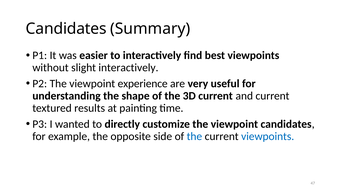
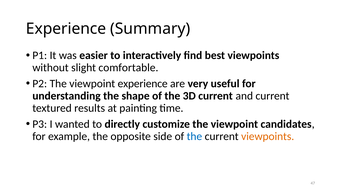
Candidates: Candidates -> Experience (66, 29)
slight interactively: interactively -> comfortable (128, 68)
viewpoints colour: blue -> orange (268, 136)
